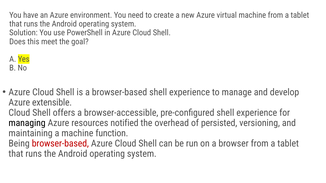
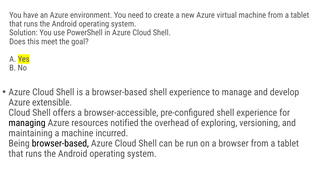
persisted: persisted -> exploring (219, 123)
function: function -> incurred (112, 133)
browser-based colour: red -> black (60, 144)
